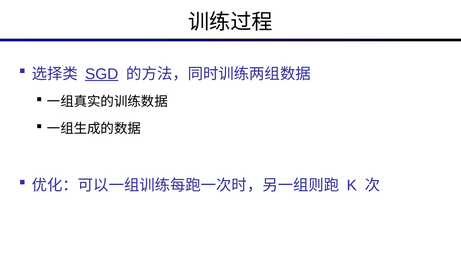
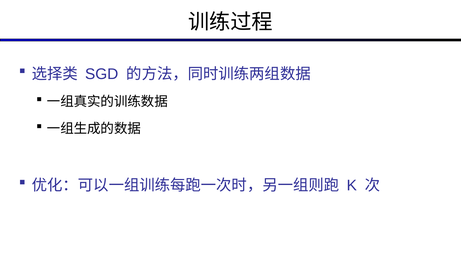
SGD underline: present -> none (102, 74)
